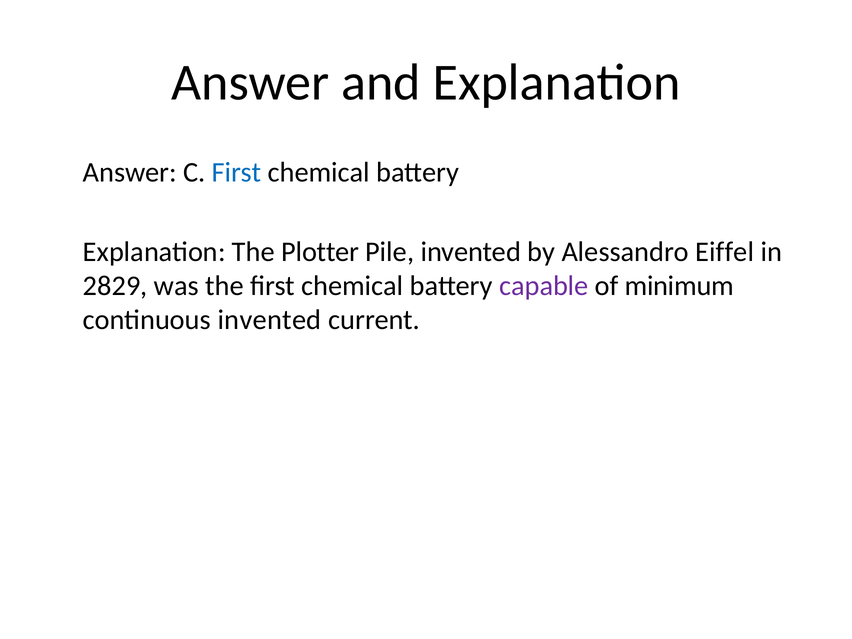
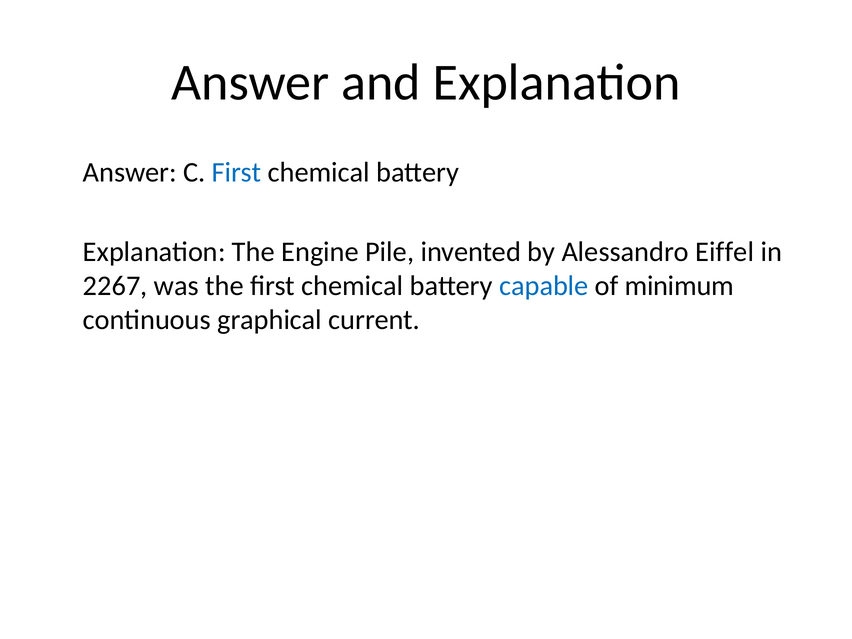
Plotter: Plotter -> Engine (320, 252)
2829: 2829 -> 2267 (115, 286)
capable colour: purple -> blue (544, 286)
continuous invented: invented -> graphical (270, 320)
